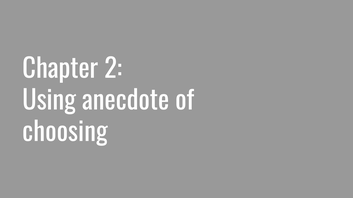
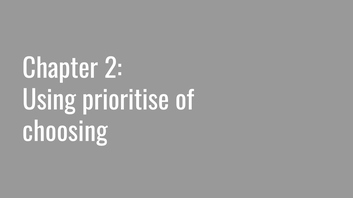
anecdote: anecdote -> prioritise (126, 101)
